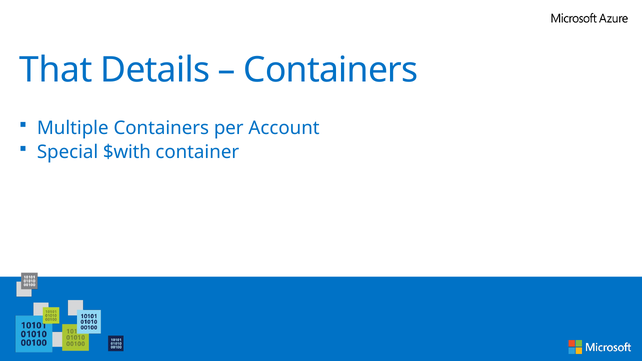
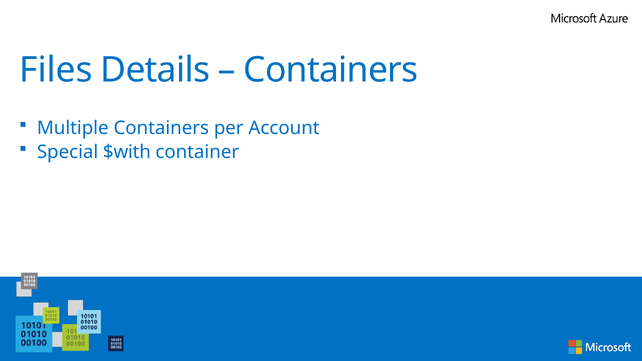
That: That -> Files (56, 70)
